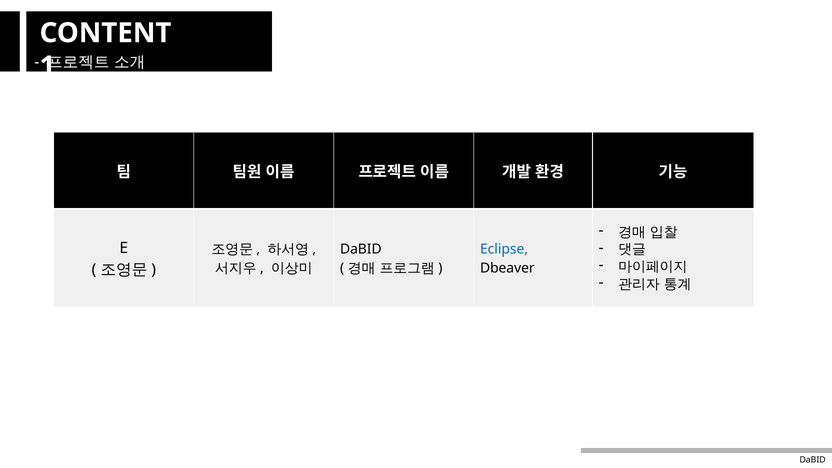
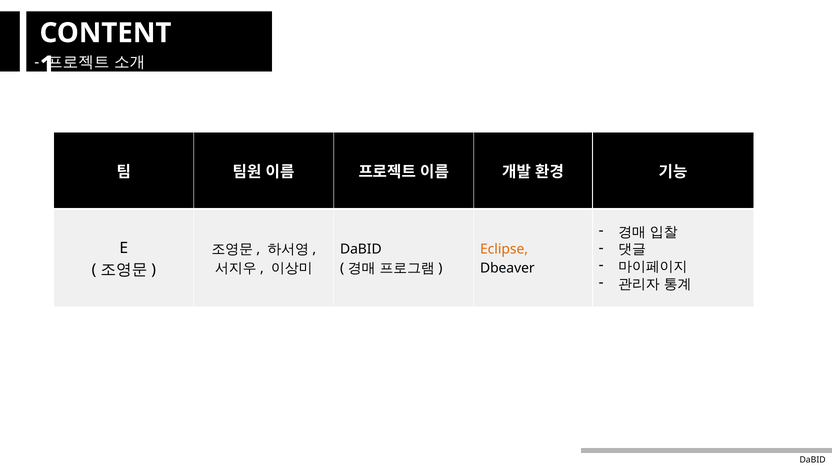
Eclipse colour: blue -> orange (504, 249)
